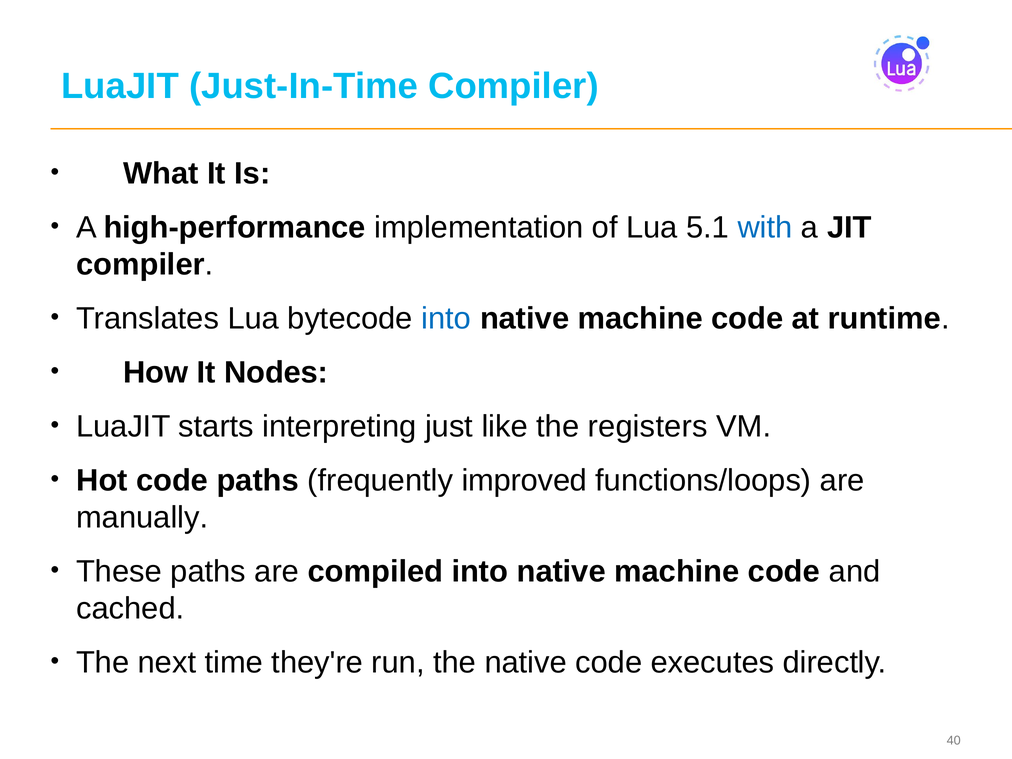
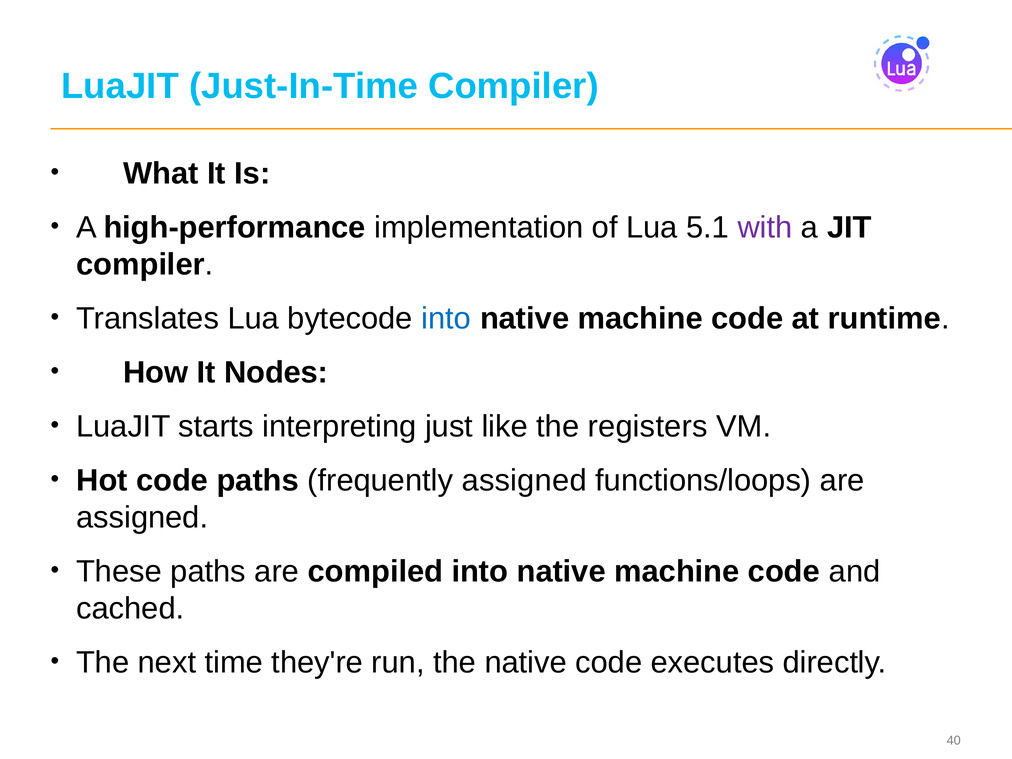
with colour: blue -> purple (765, 227)
frequently improved: improved -> assigned (524, 480)
manually: manually -> assigned (142, 517)
